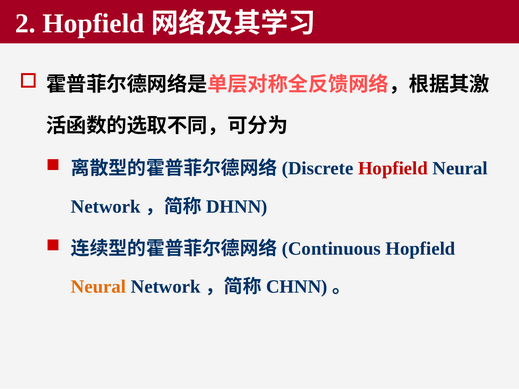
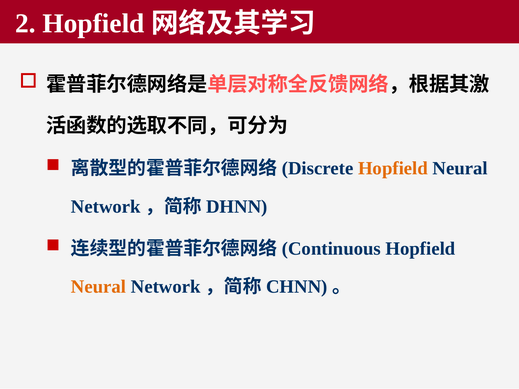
Hopfield colour: red -> orange (393, 169)
